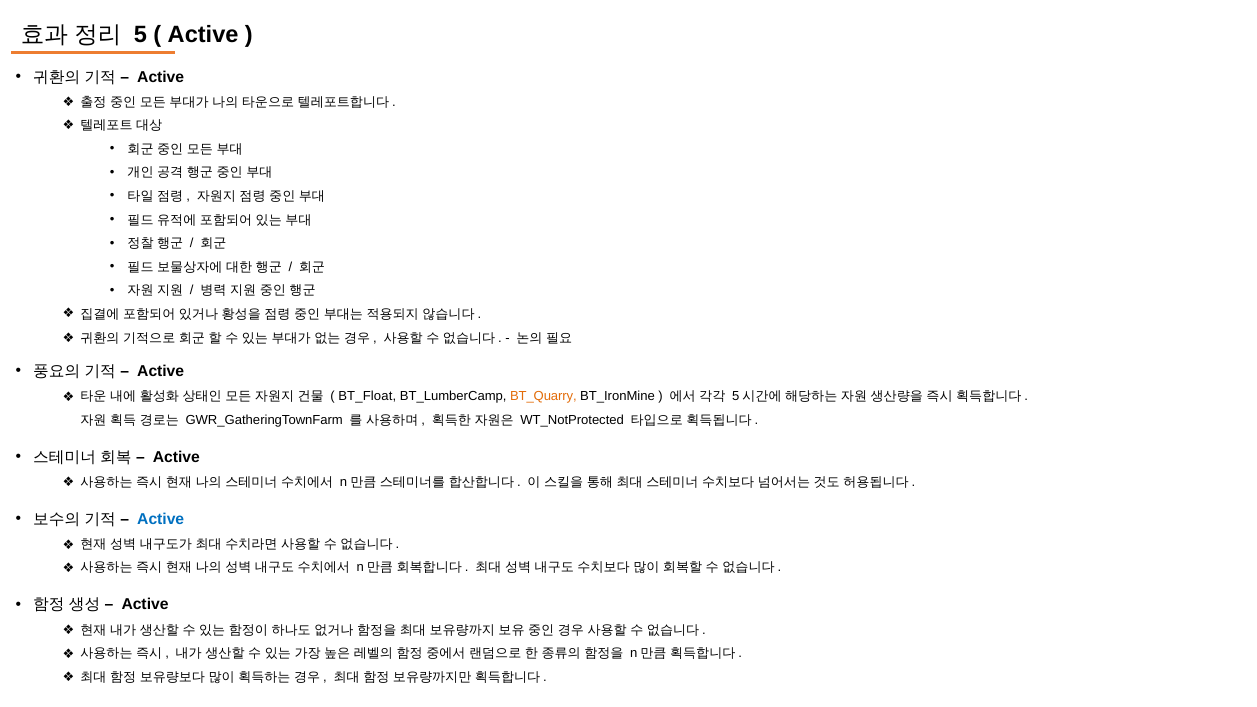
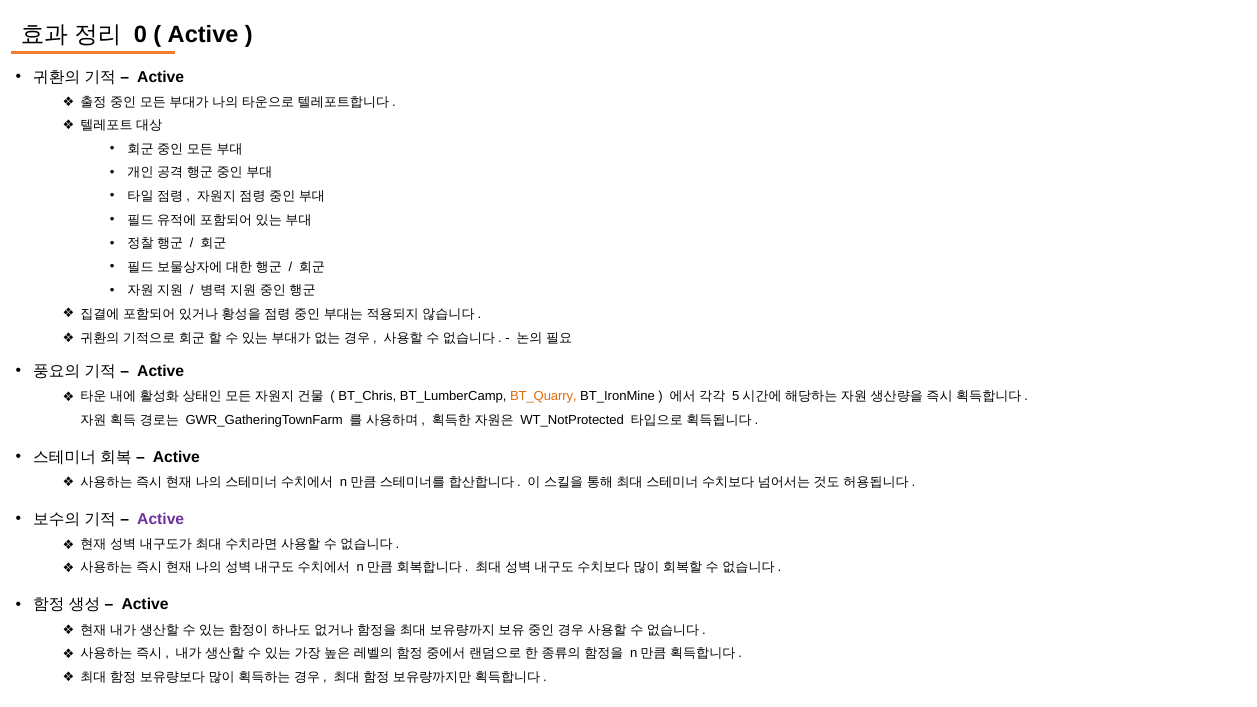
5: 5 -> 0 (140, 35)
BT_Float: BT_Float -> BT_Chris (367, 396)
Active colour: blue -> purple (161, 519)
